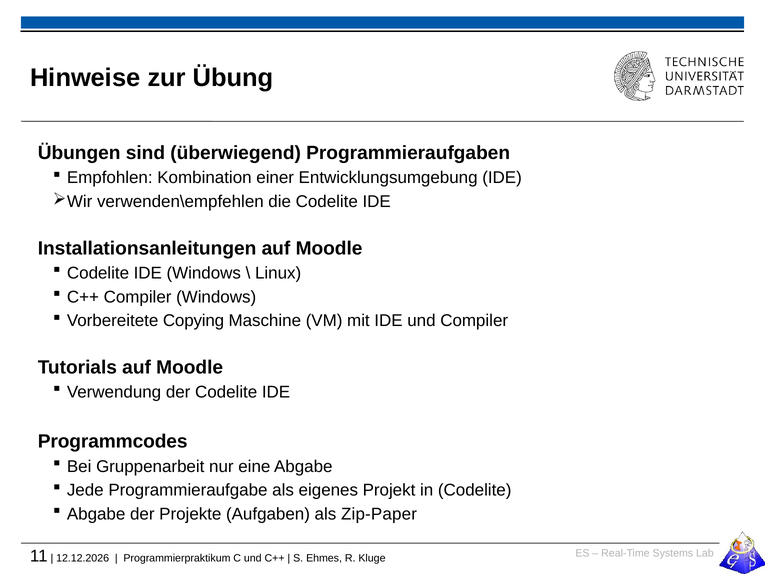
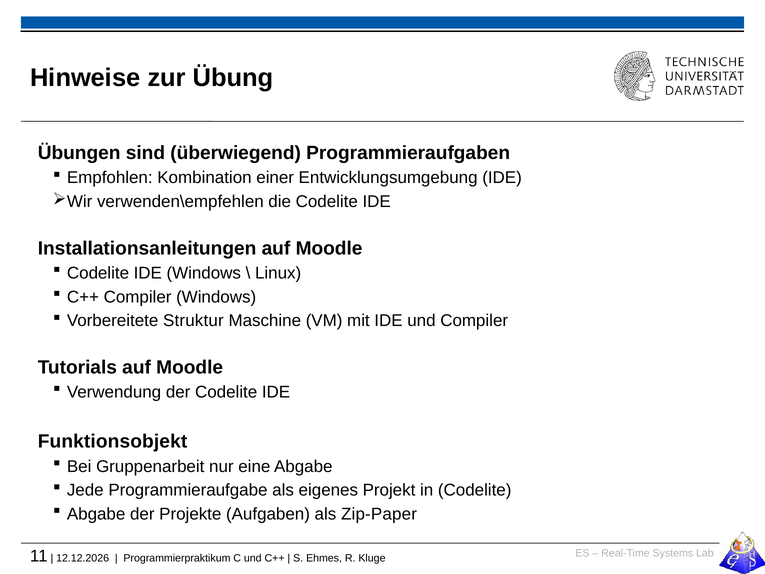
Copying: Copying -> Struktur (193, 321)
Programmcodes: Programmcodes -> Funktionsobjekt (113, 441)
